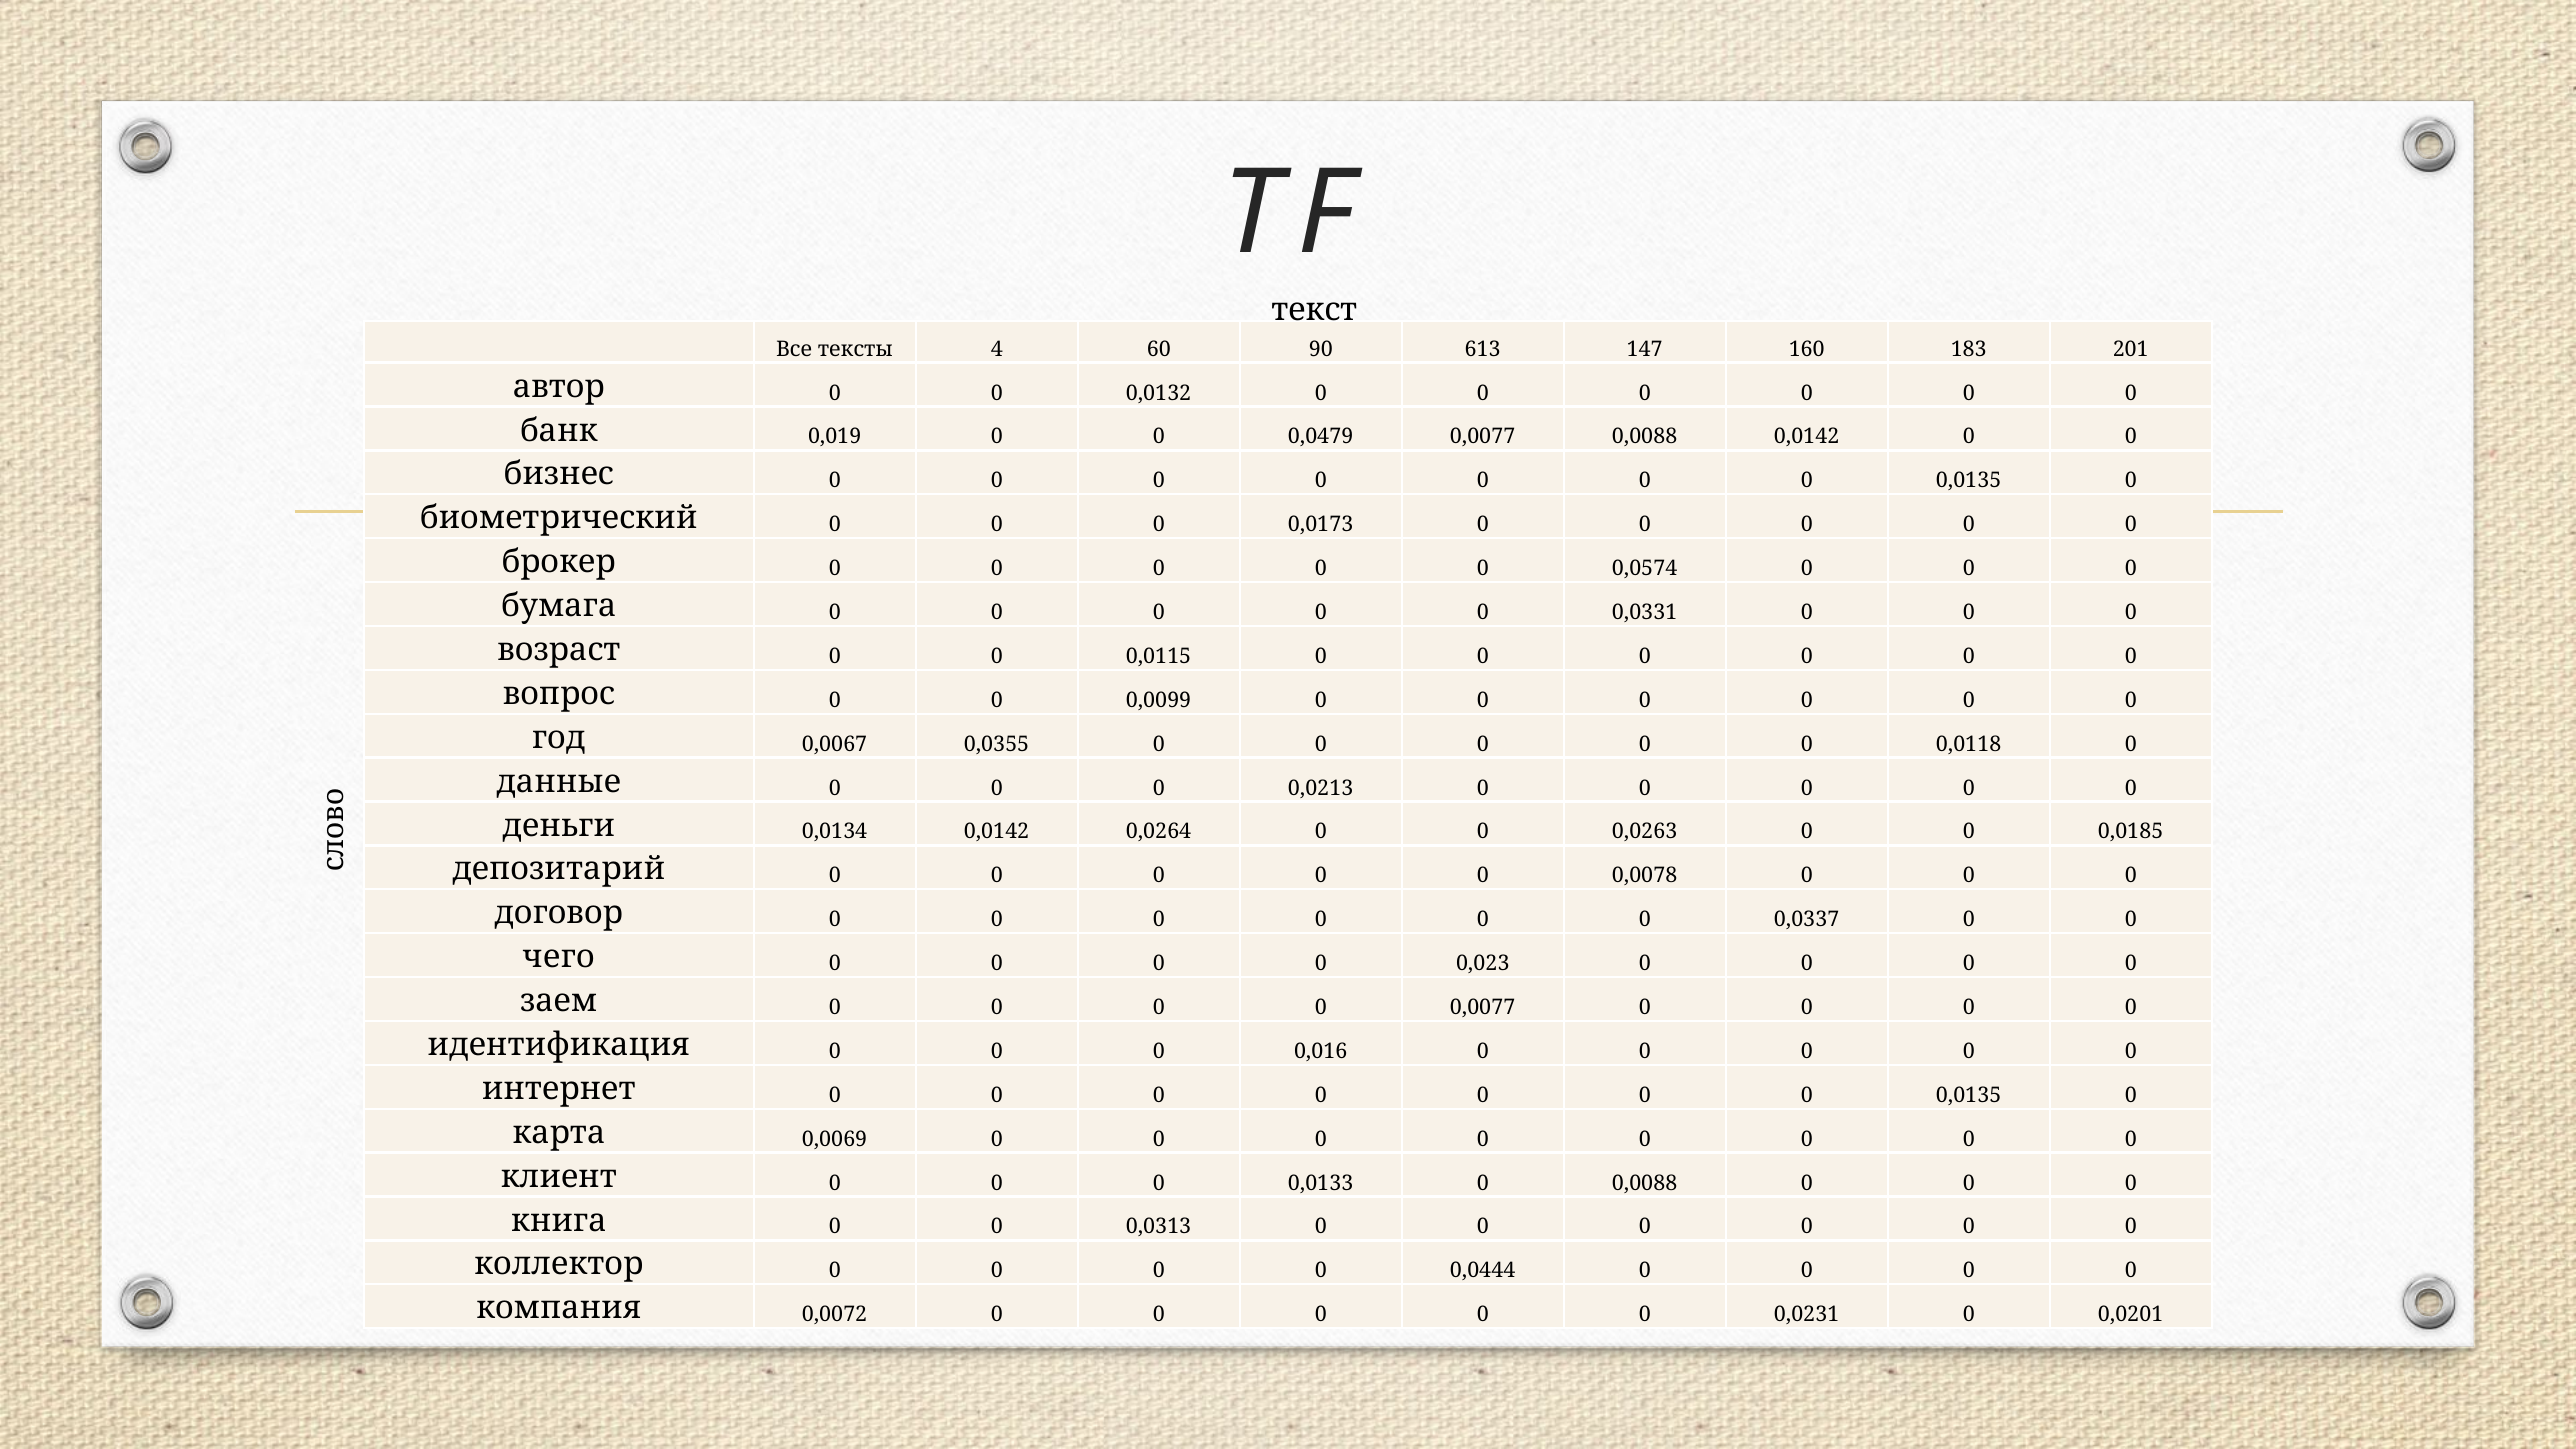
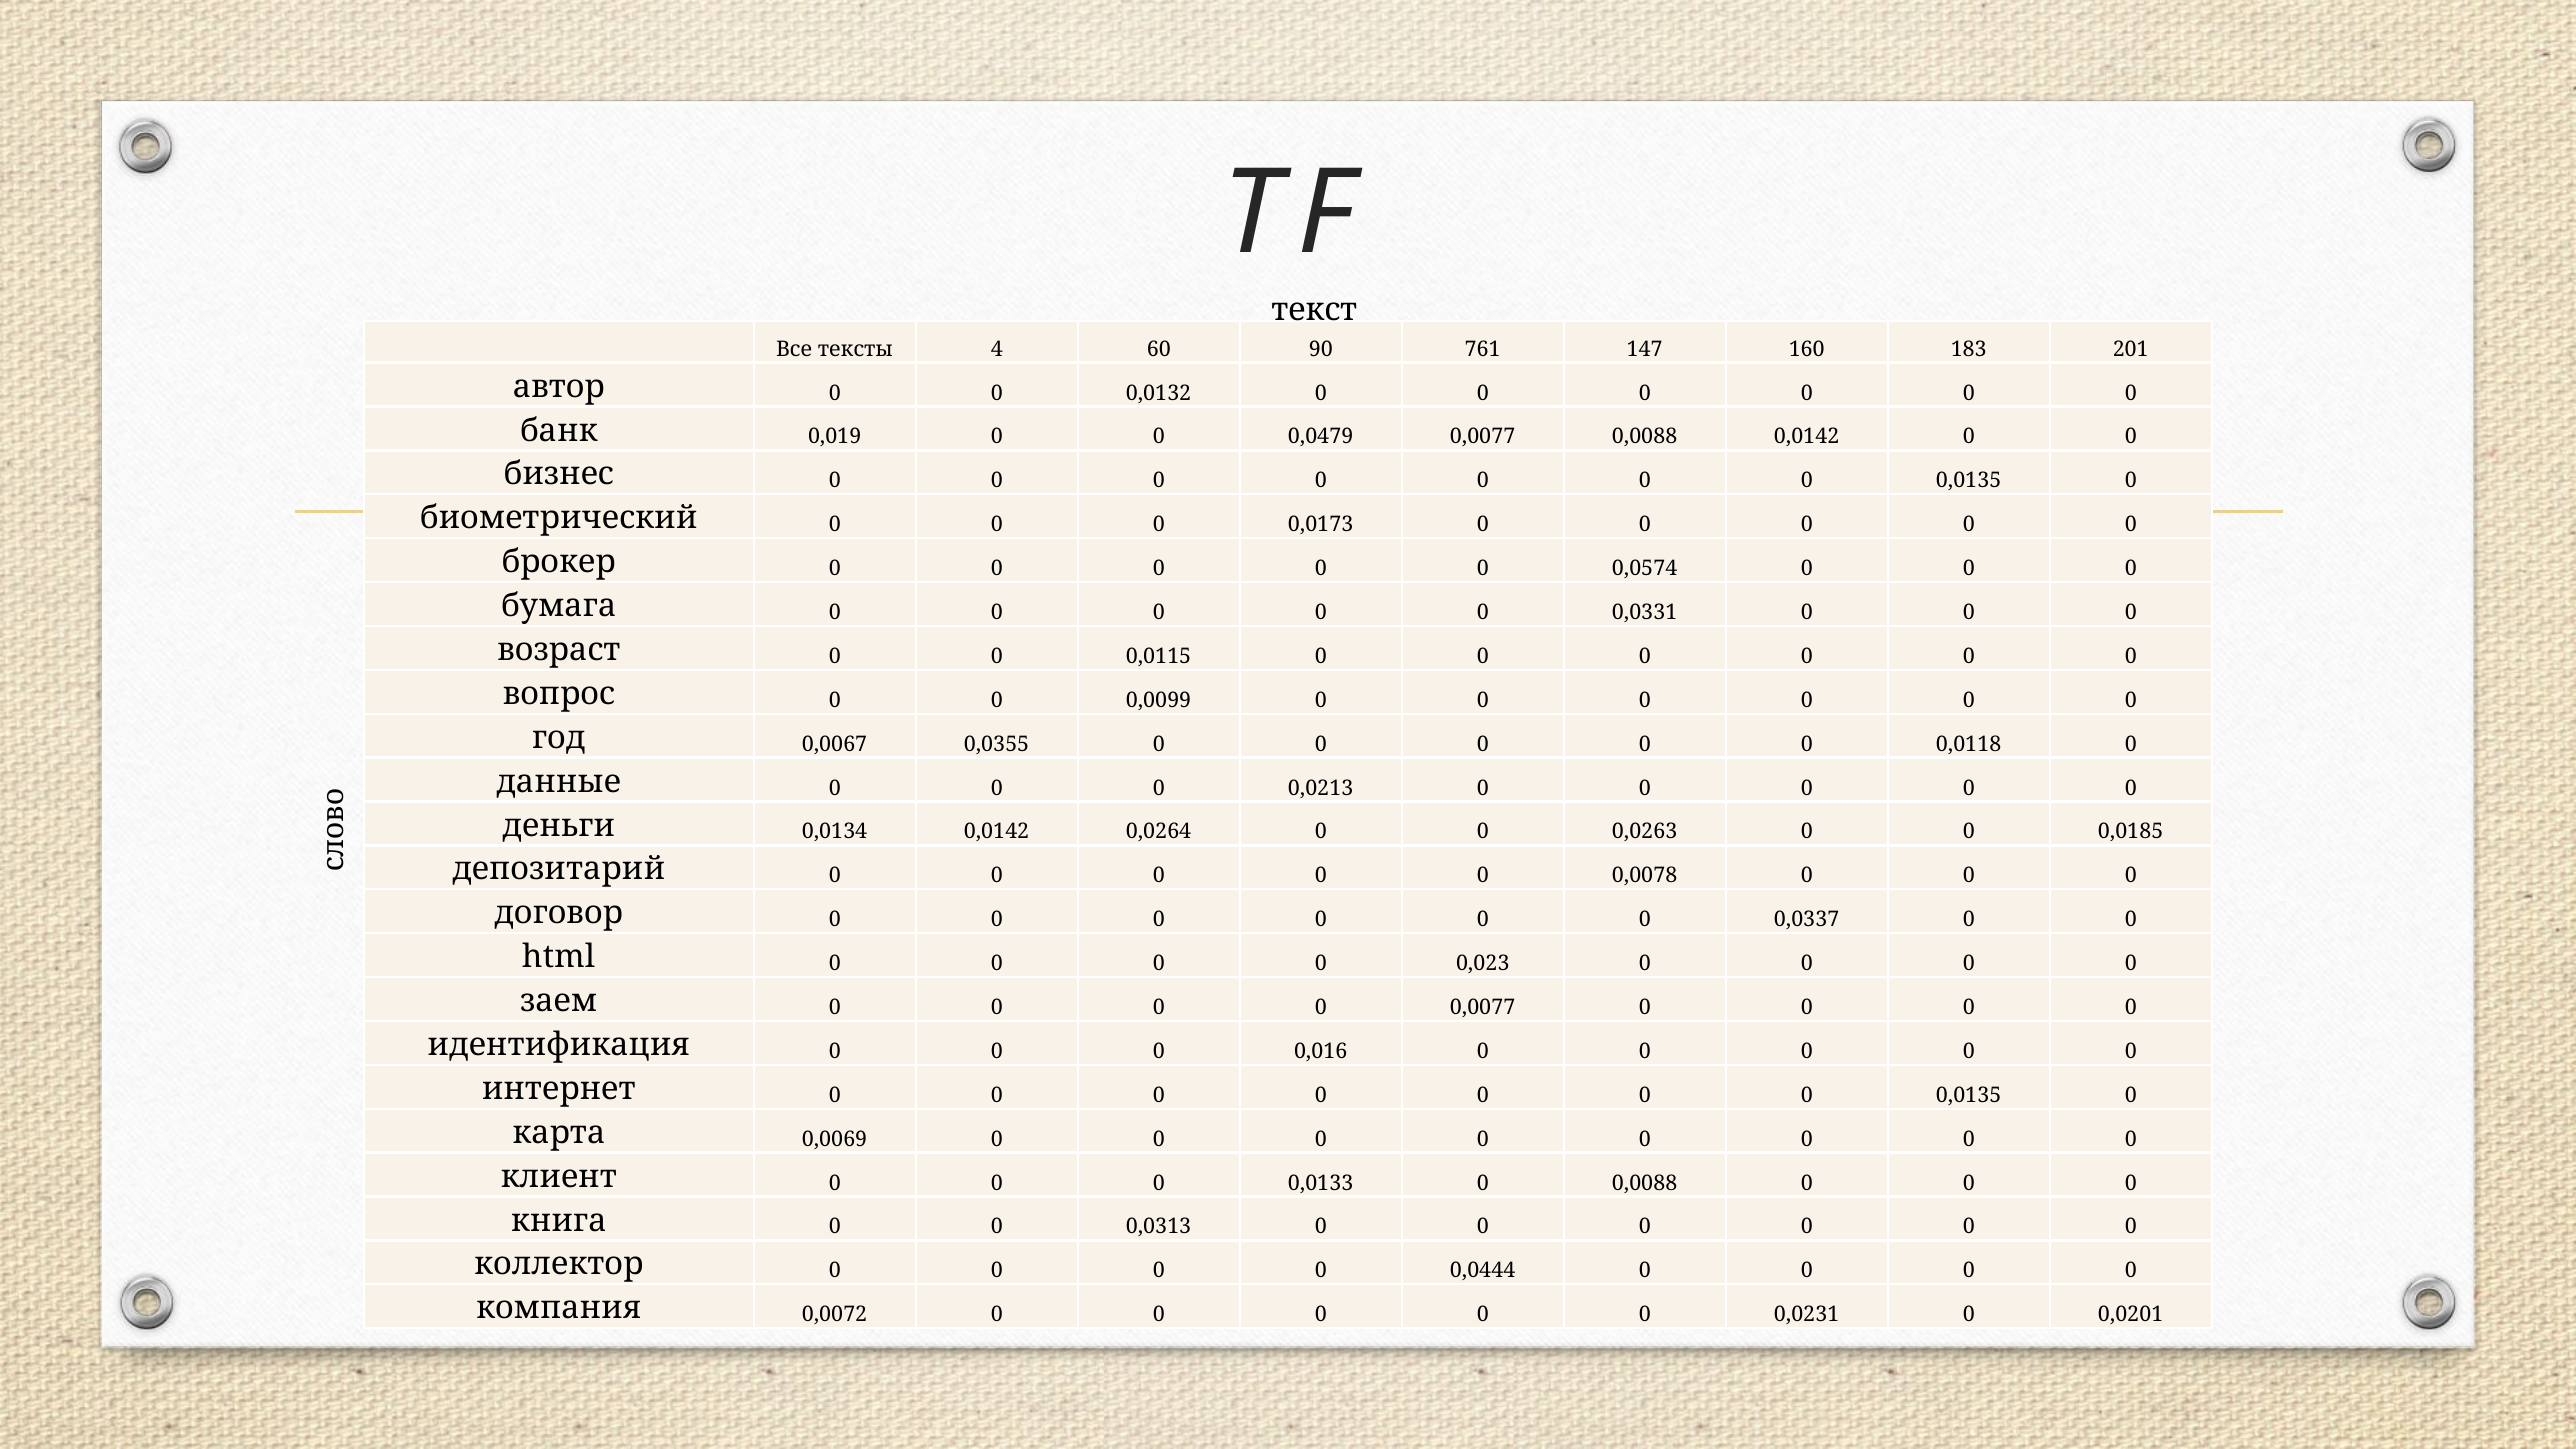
613: 613 -> 761 (1483, 349)
чего: чего -> html (559, 957)
